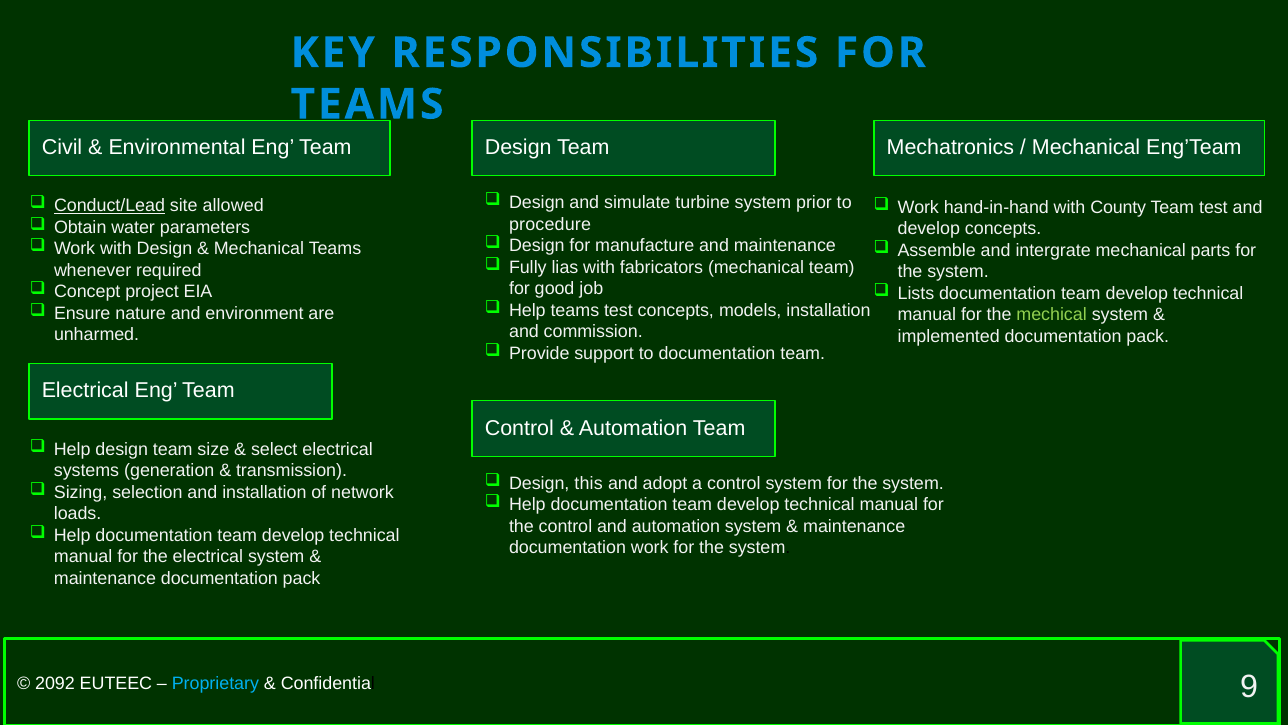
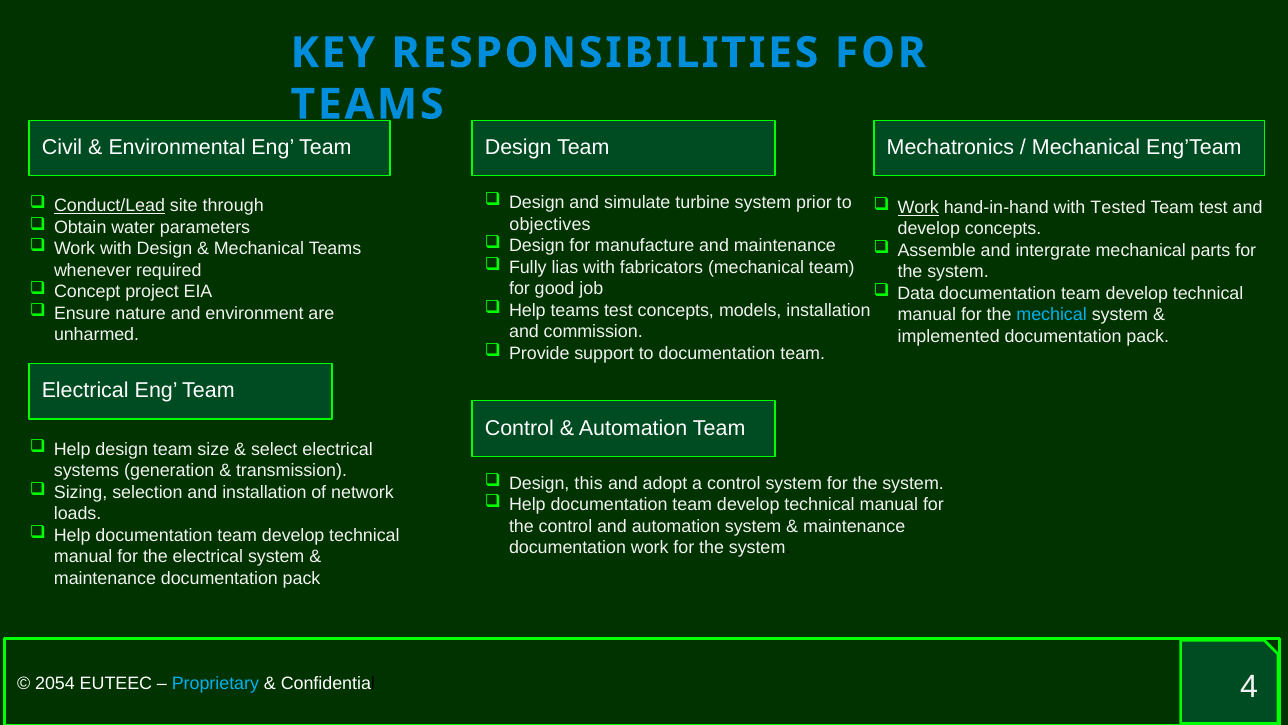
allowed: allowed -> through (233, 206)
Work underline: none -> present (918, 207)
County: County -> Tested (1118, 207)
procedure: procedure -> objectives (550, 224)
Lists: Lists -> Data (916, 293)
mechical colour: light green -> light blue (1052, 315)
2092: 2092 -> 2054 (55, 683)
9: 9 -> 4 (1249, 687)
